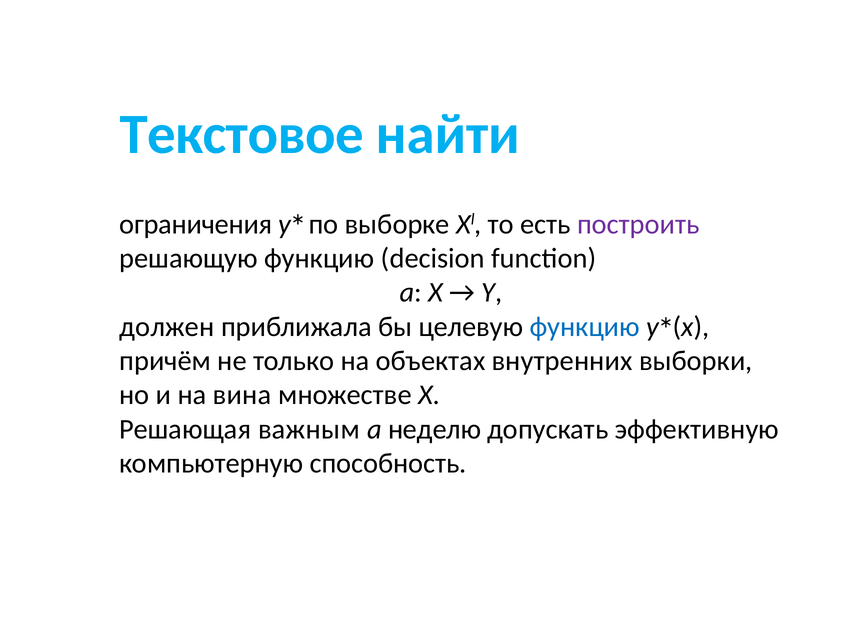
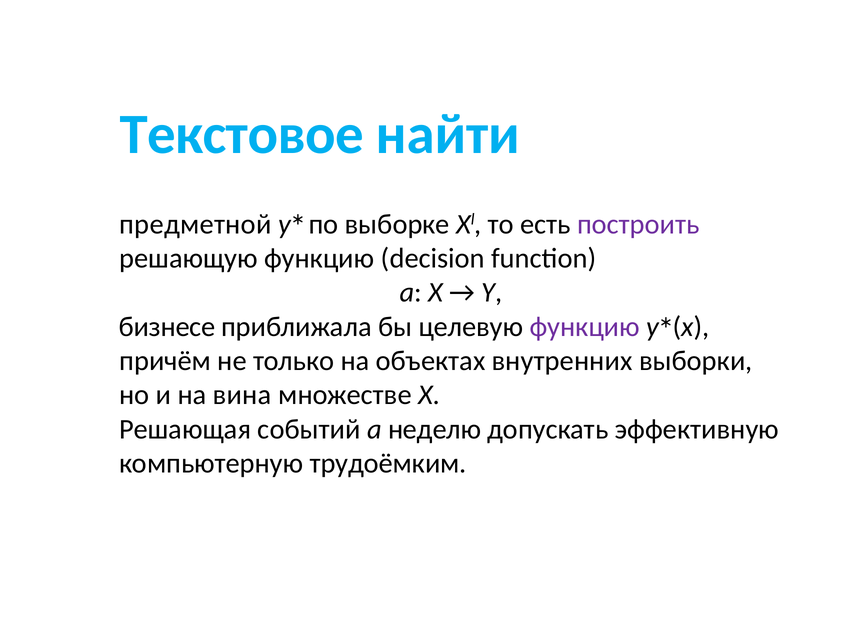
ограничения: ограничения -> предметной (195, 224)
должен: должен -> бизнесе (167, 326)
функцию colour: blue -> purple (585, 326)
важным: важным -> событий (309, 429)
способность: способность -> трудоёмким (388, 463)
